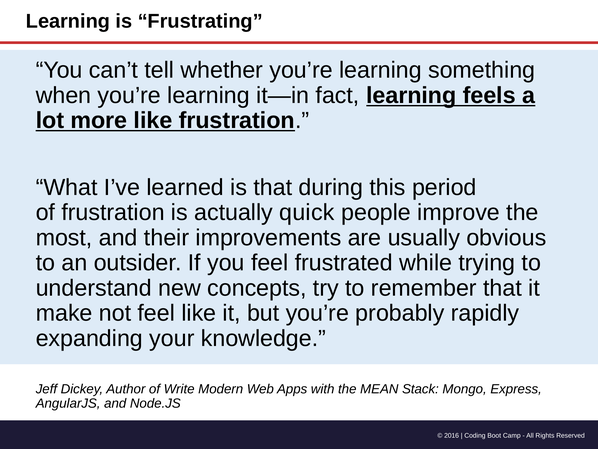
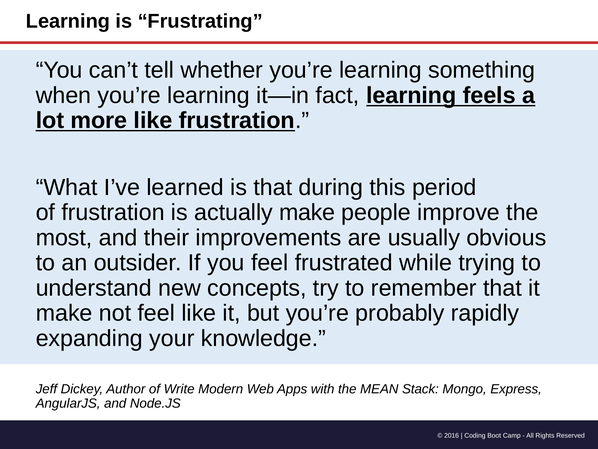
actually quick: quick -> make (307, 212)
